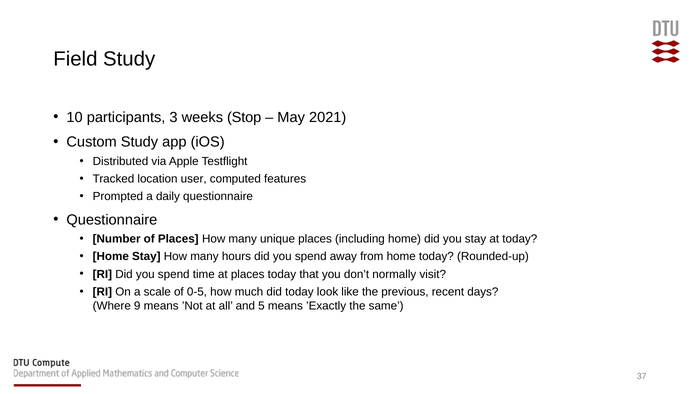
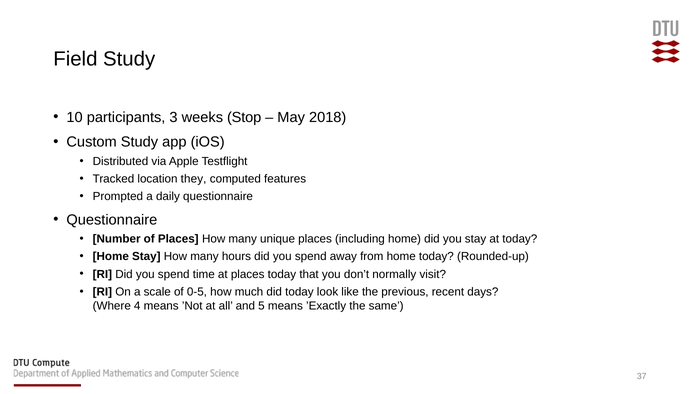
2021: 2021 -> 2018 (328, 117)
user: user -> they (194, 179)
9: 9 -> 4 (137, 306)
